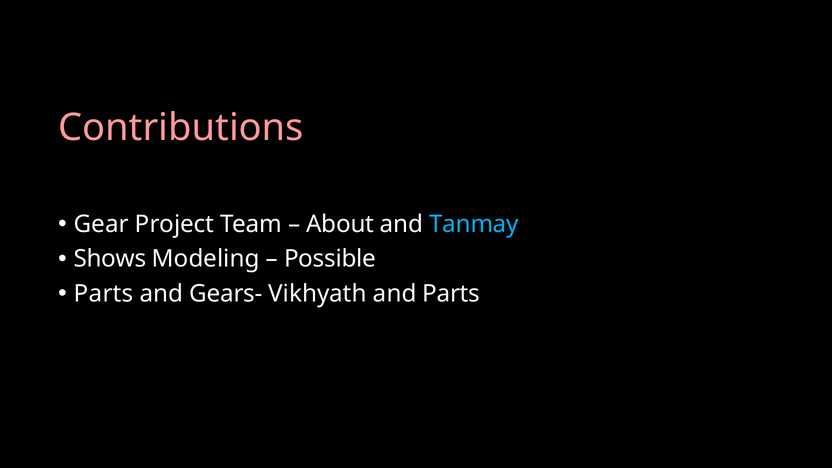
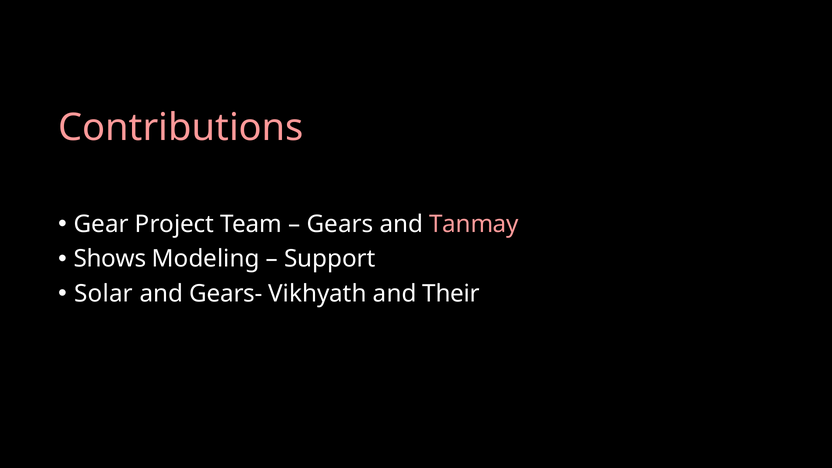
About: About -> Gears (340, 224)
Tanmay colour: light blue -> pink (474, 224)
Possible: Possible -> Support (330, 259)
Parts: Parts -> Solar (104, 294)
and Parts: Parts -> Their (451, 294)
